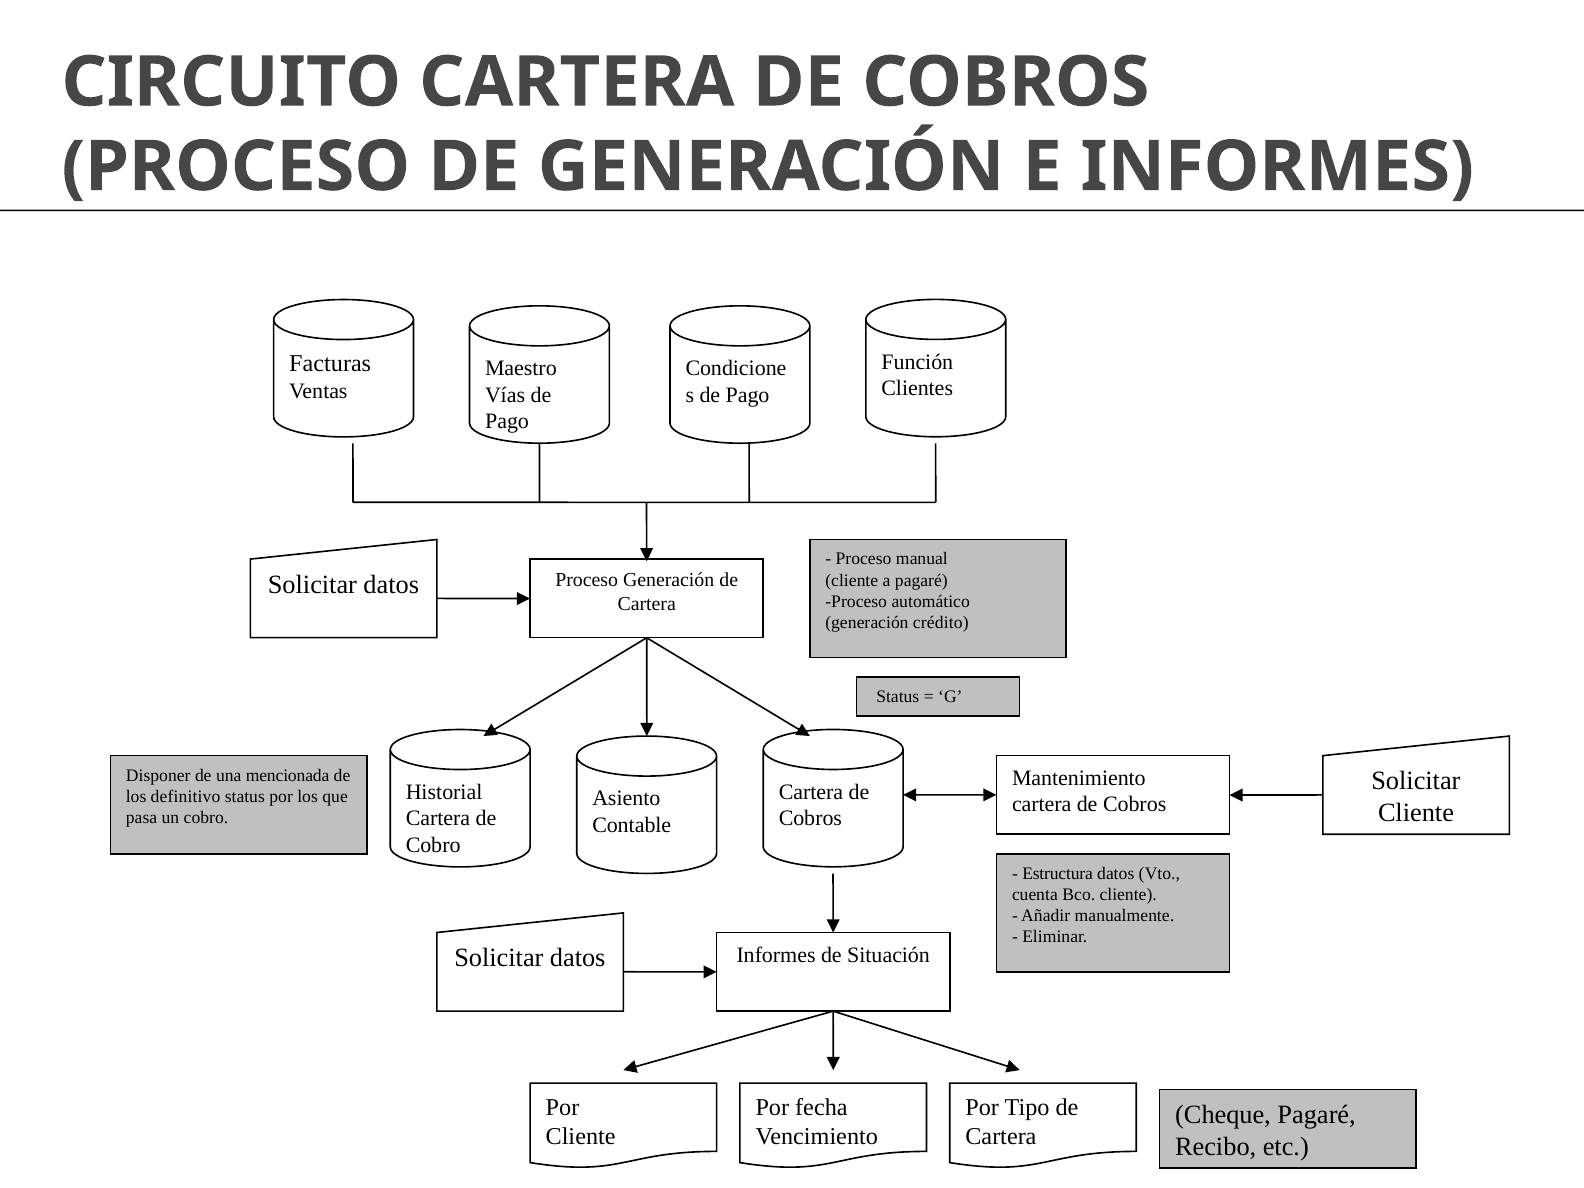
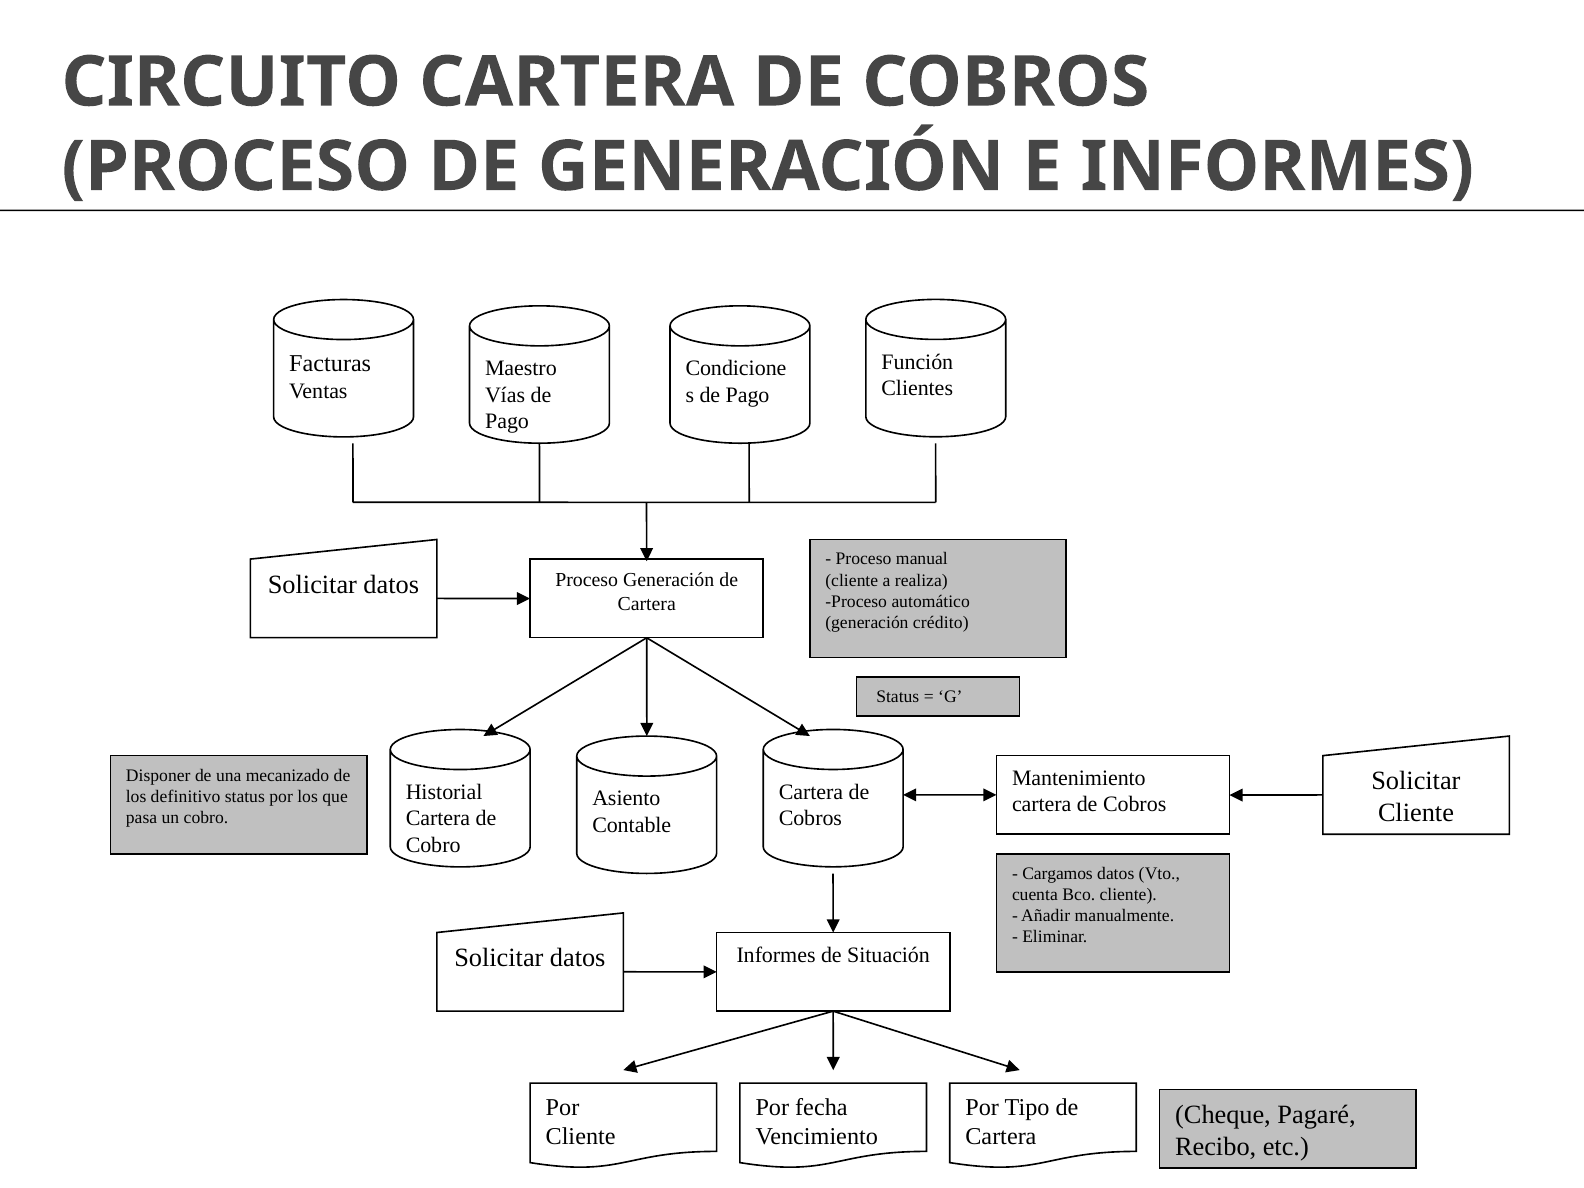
a pagaré: pagaré -> realiza (921, 580)
mencionada: mencionada -> mecanizado (288, 775)
Estructura: Estructura -> Cargamos (1058, 874)
